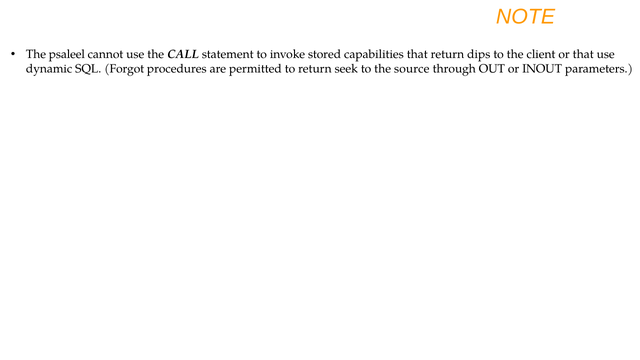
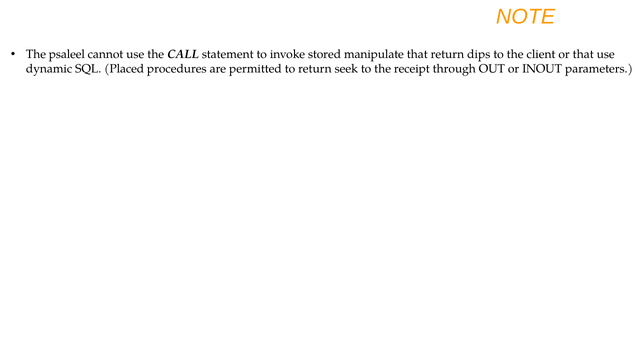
capabilities: capabilities -> manipulate (374, 54)
Forgot: Forgot -> Placed (124, 69)
source: source -> receipt (412, 69)
